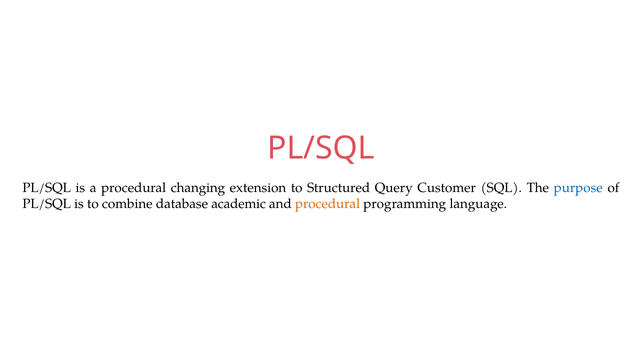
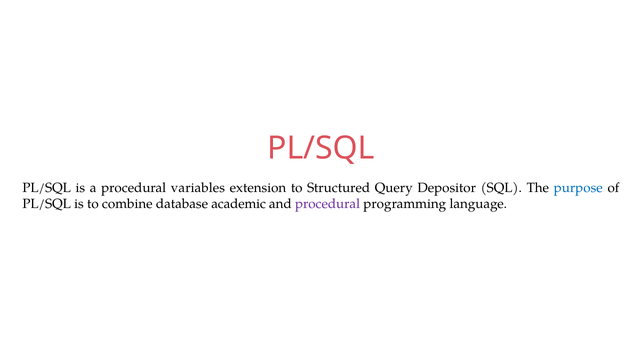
changing: changing -> variables (198, 188)
Customer: Customer -> Depositor (447, 188)
procedural colour: orange -> purple (328, 204)
